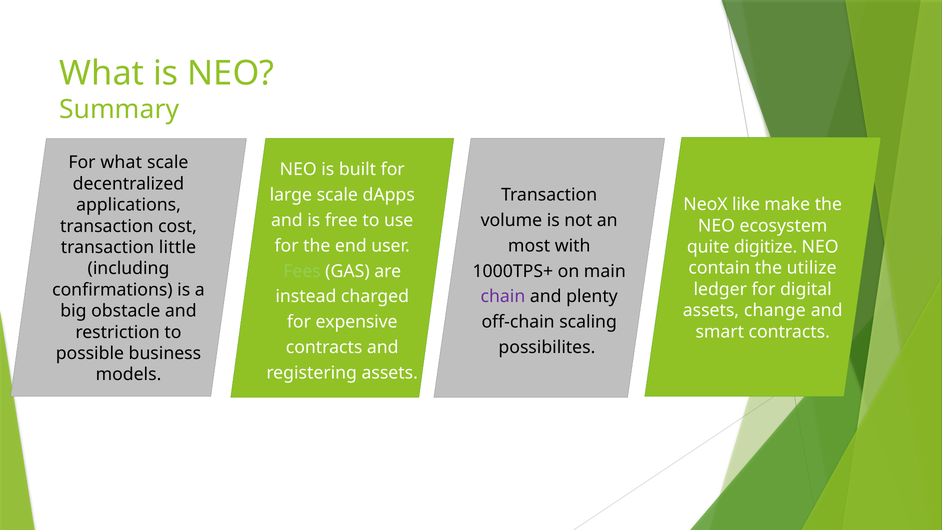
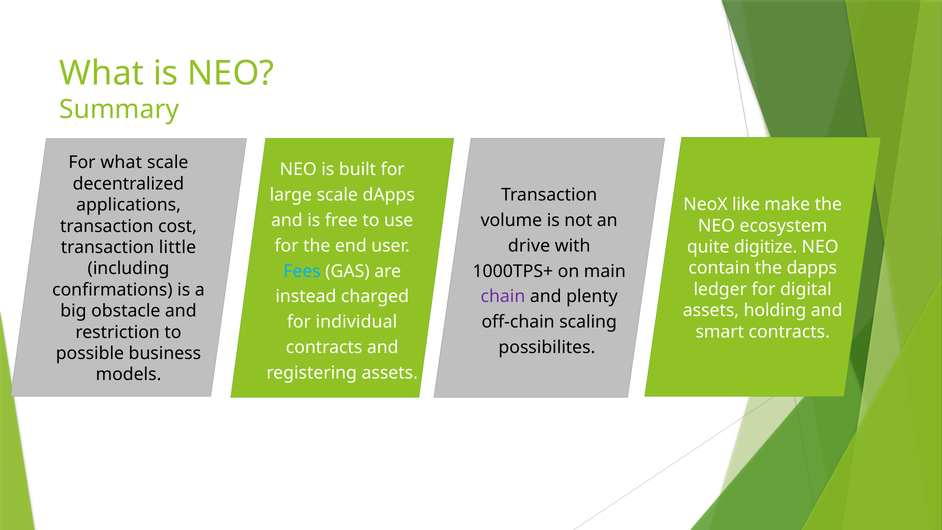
most: most -> drive (529, 246)
the utilize: utilize -> dapps (812, 268)
Fees colour: light green -> light blue (302, 271)
change: change -> holding (775, 310)
expensive: expensive -> individual (356, 322)
